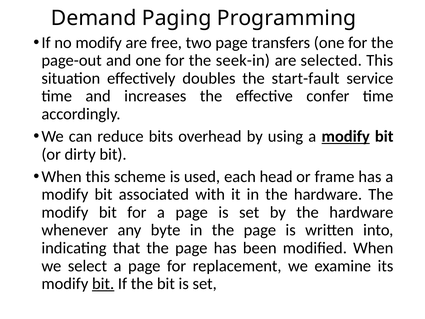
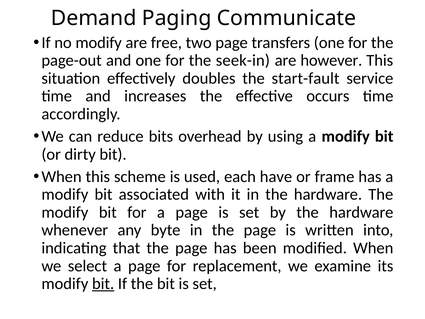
Programming: Programming -> Communicate (287, 18)
selected: selected -> however (331, 60)
confer: confer -> occurs (328, 96)
modify underline: present -> none (346, 136)
head: head -> have (276, 176)
